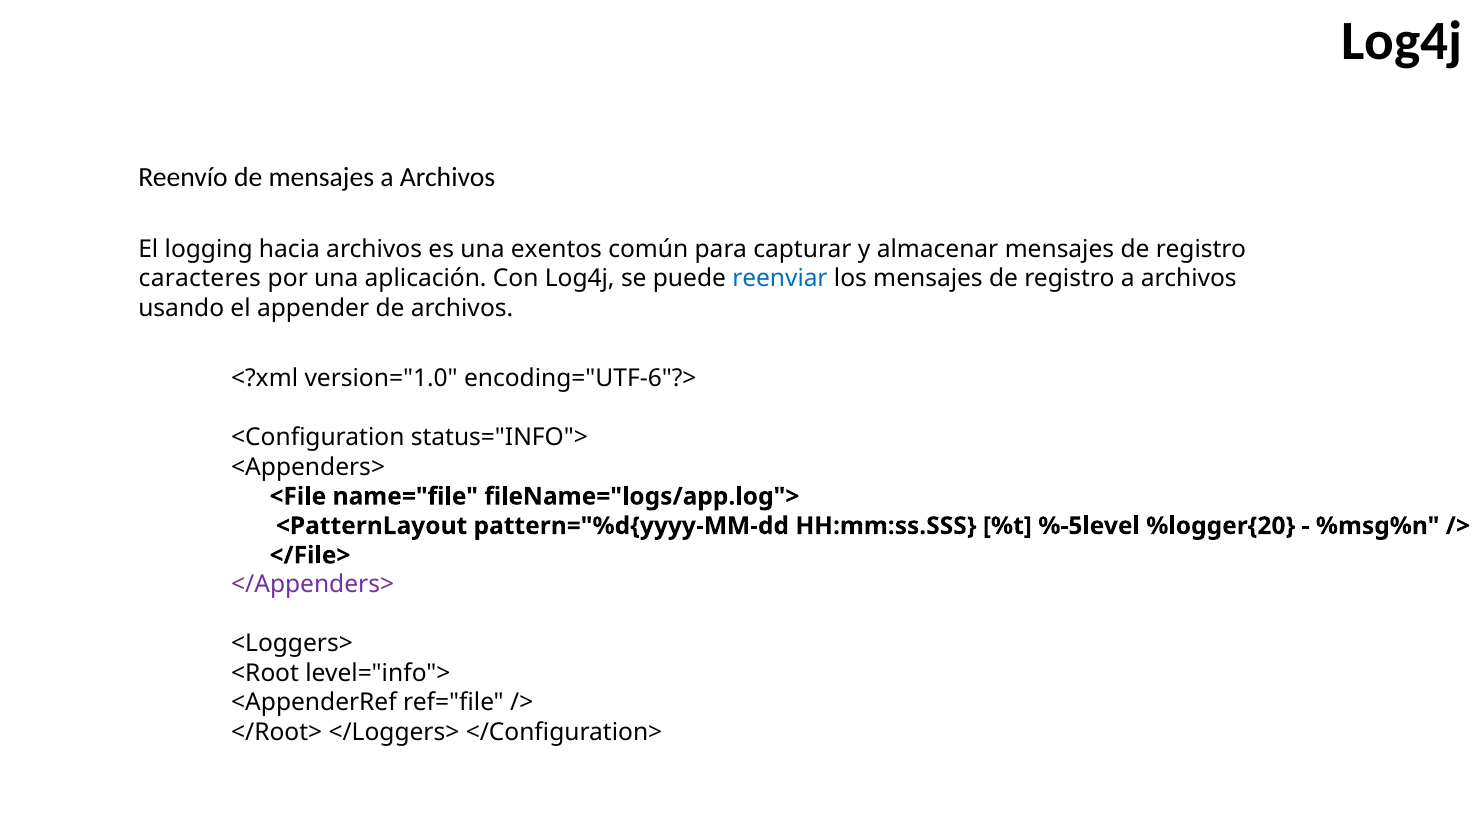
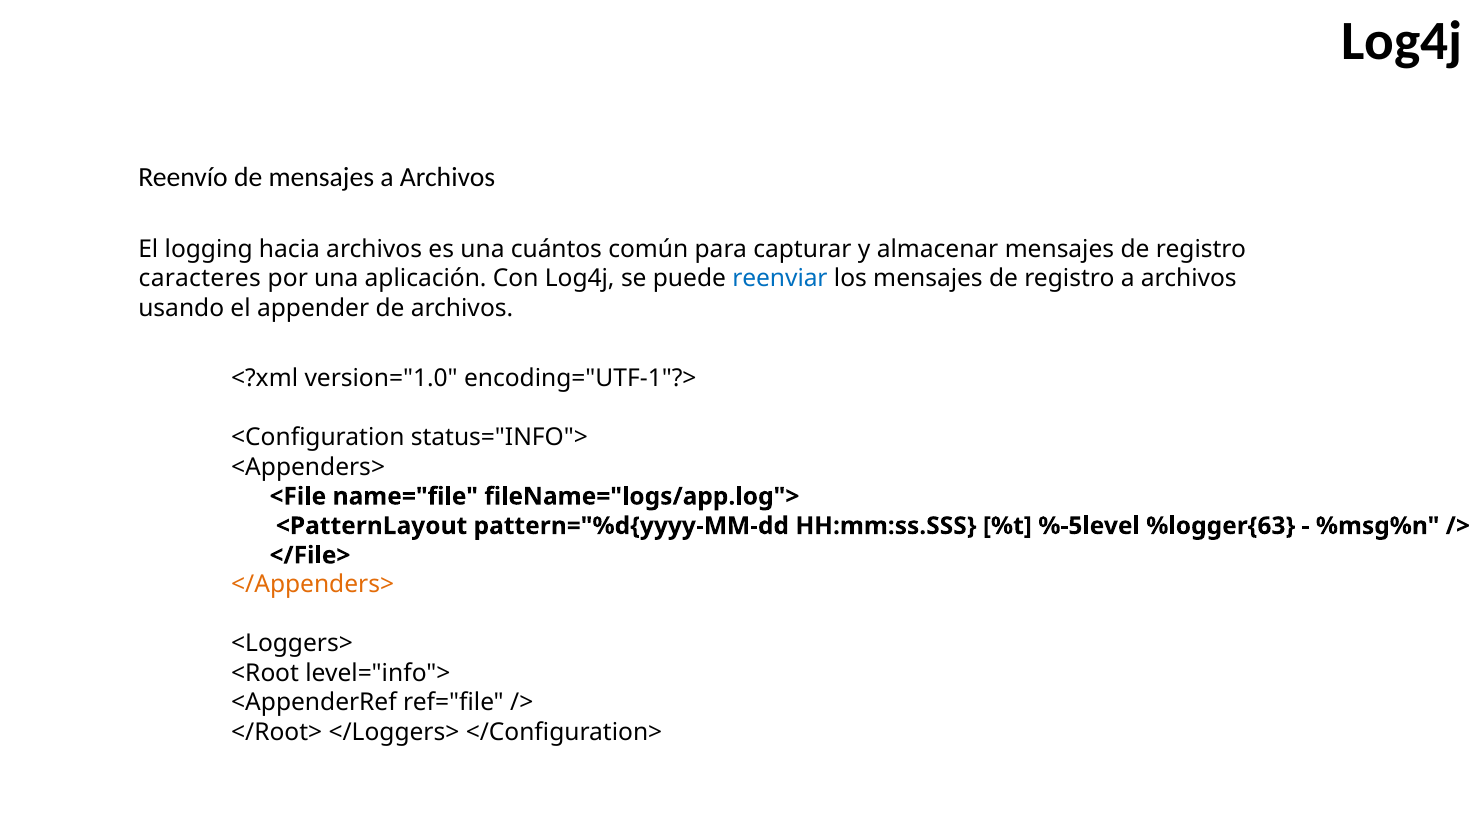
exentos: exentos -> cuántos (556, 249)
encoding="UTF-6"?>: encoding="UTF-6"?> -> encoding="UTF-1"?> (580, 378)
%logger{20: %logger{20 -> %logger{63 (1221, 526)
</Appenders> colour: purple -> orange (313, 585)
